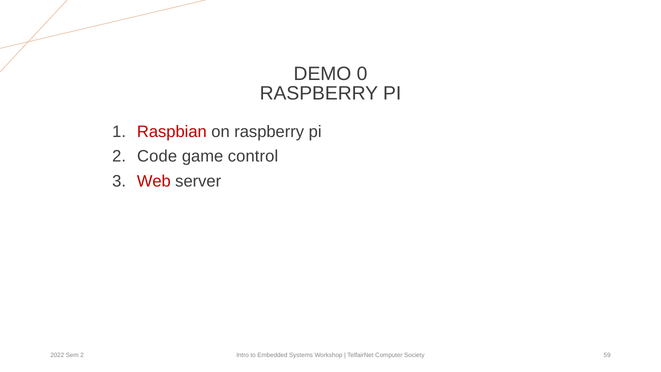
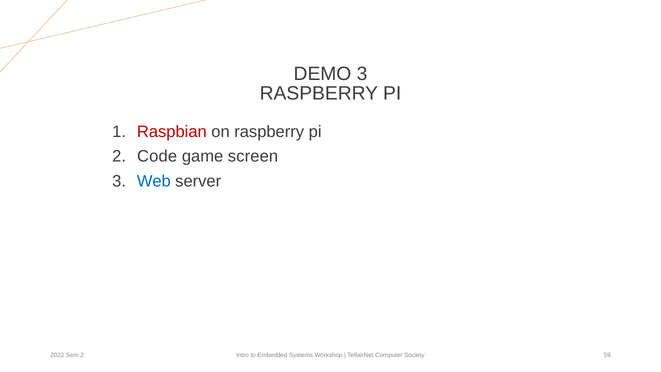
DEMO 0: 0 -> 3 (362, 74)
control: control -> screen (253, 156)
Web colour: red -> blue (154, 181)
